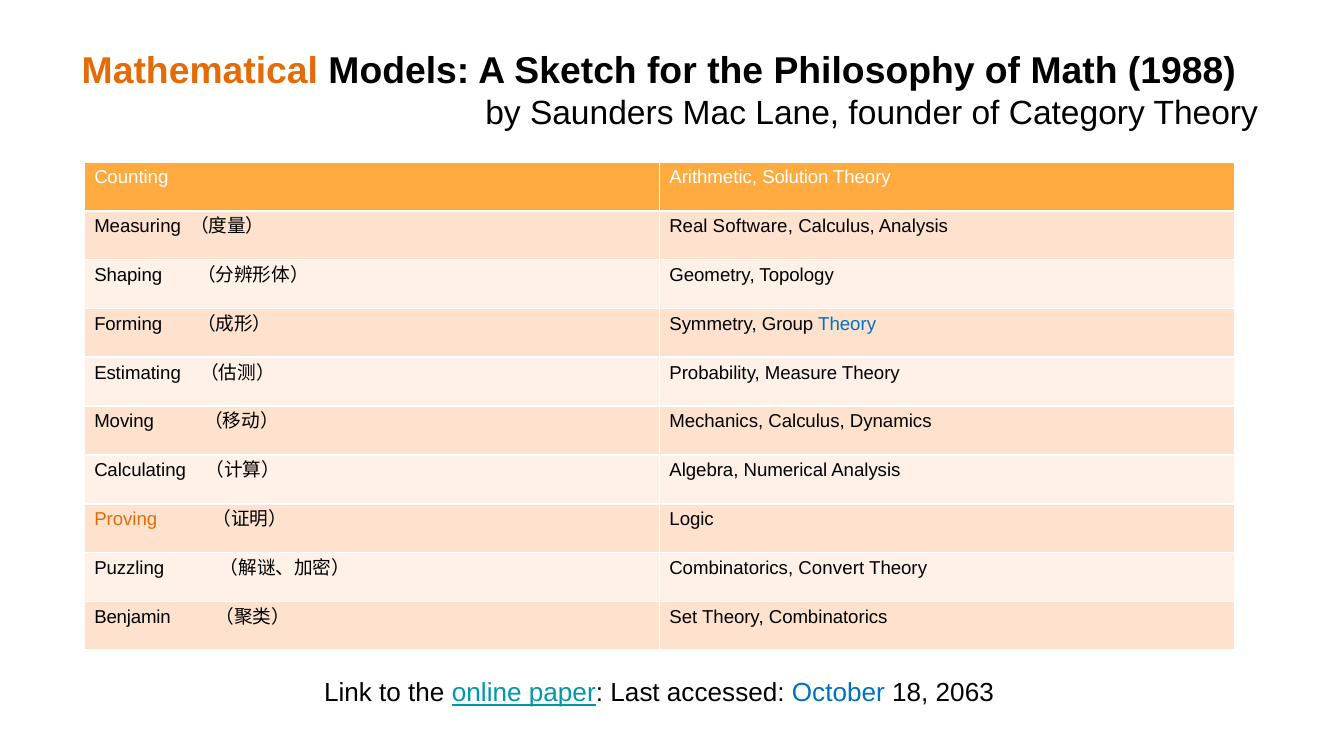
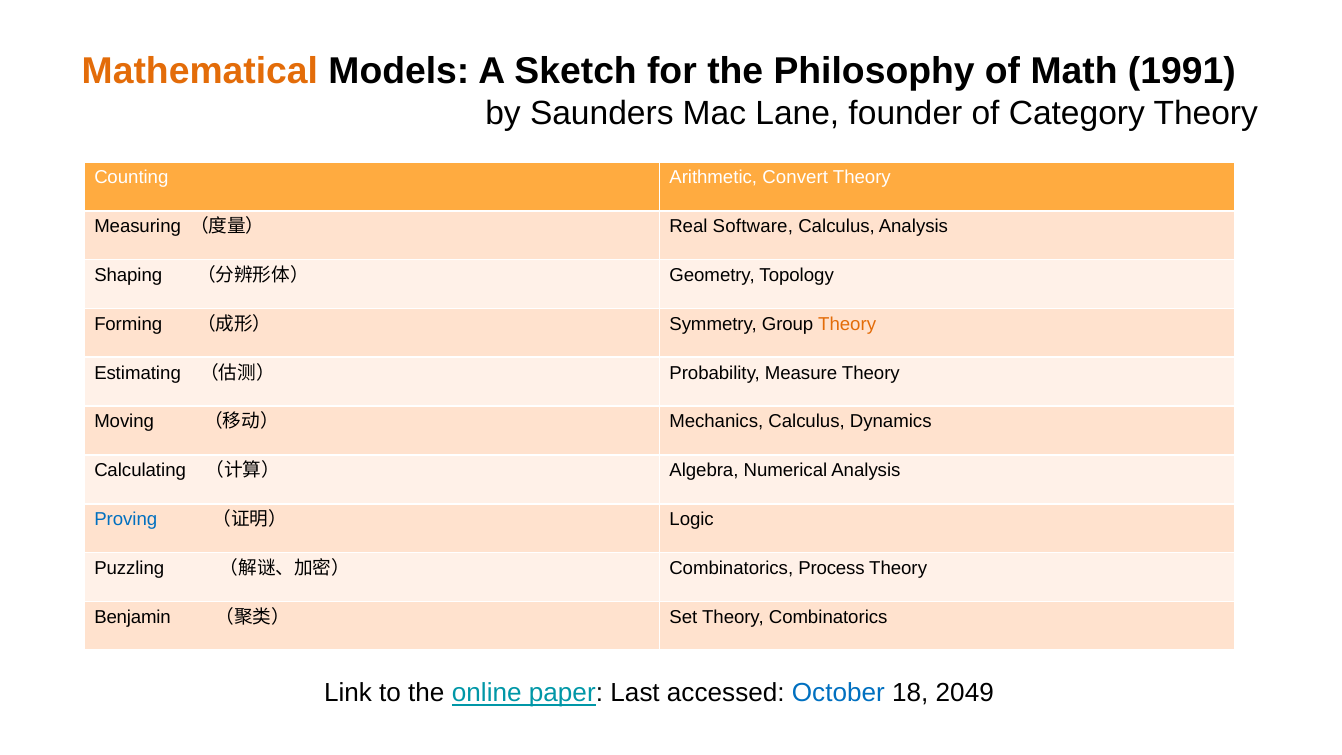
1988: 1988 -> 1991 (1182, 71)
Solution: Solution -> Convert (795, 178)
Theory colour: blue -> orange (847, 324)
Proving colour: orange -> blue (126, 519)
Convert: Convert -> Process (831, 568)
2063: 2063 -> 2049 (965, 693)
